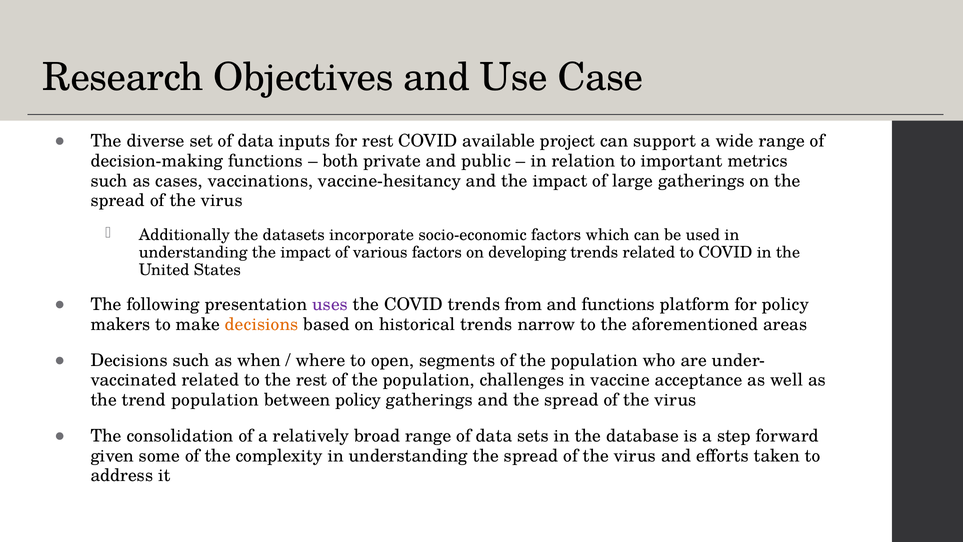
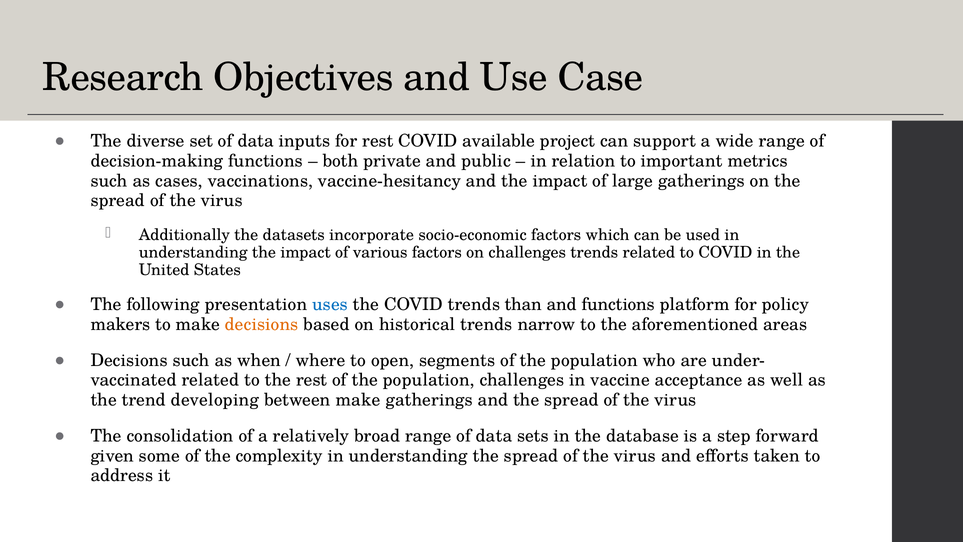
on developing: developing -> challenges (527, 252)
uses colour: purple -> blue (330, 305)
from: from -> than (523, 305)
trend population: population -> developing (215, 400)
between policy: policy -> make (358, 400)
